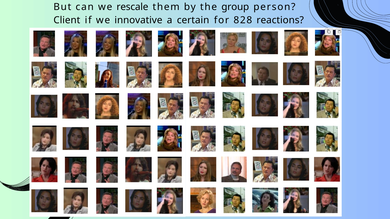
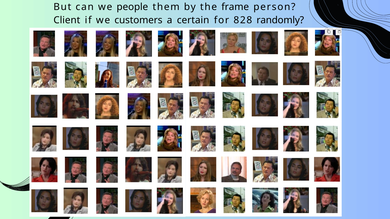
rescale: rescale -> people (132, 7)
group: group -> frame (235, 7)
innovative: innovative -> customers (138, 20)
reactions: reactions -> randomly (280, 20)
